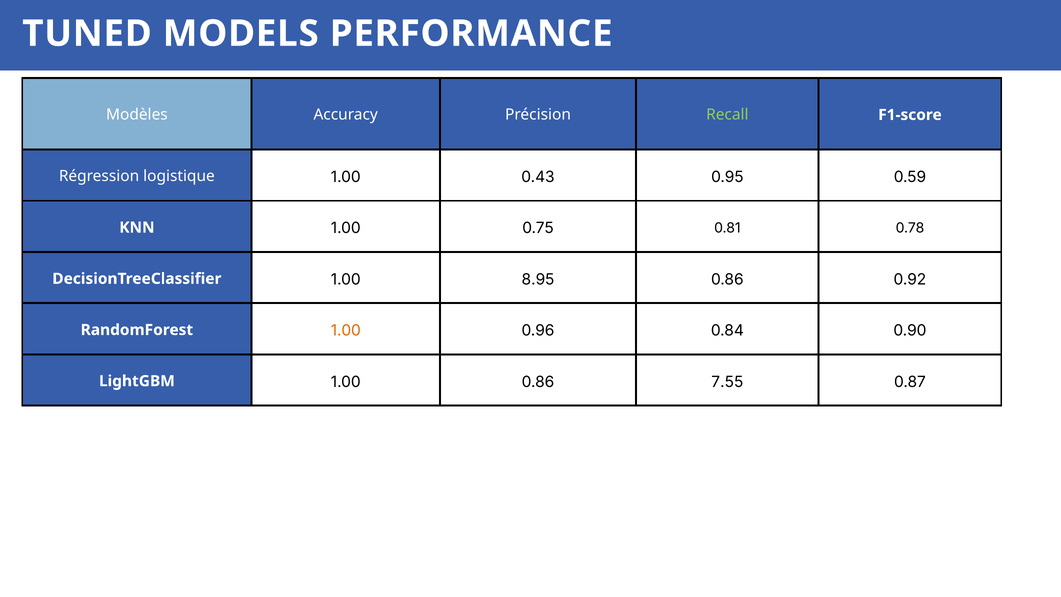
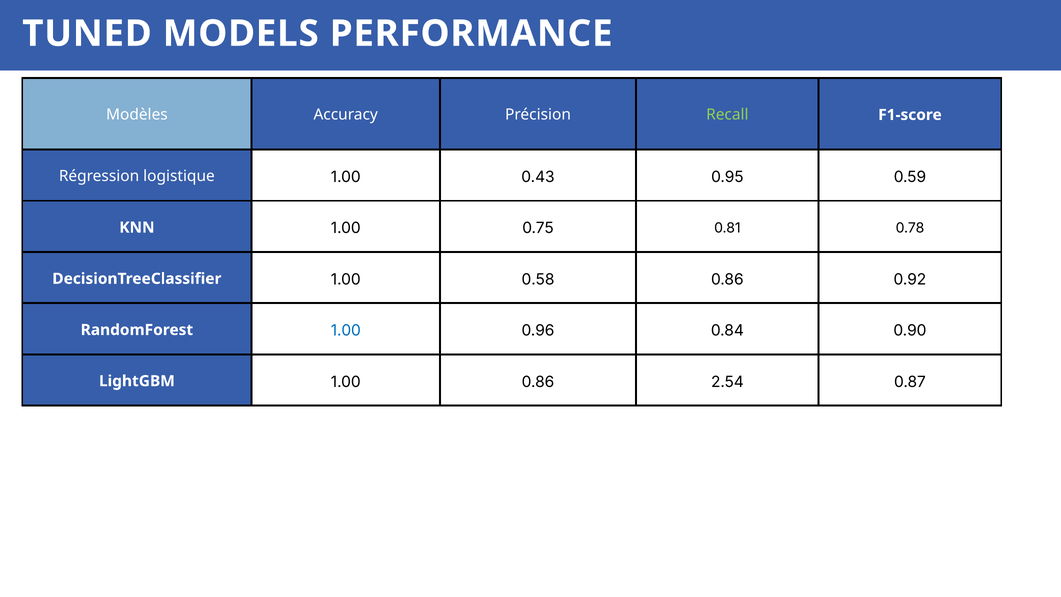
8.95: 8.95 -> 0.58 (538, 279)
1.00 colour: orange -> blue (346, 331)
7.55: 7.55 -> 2.54 (727, 382)
